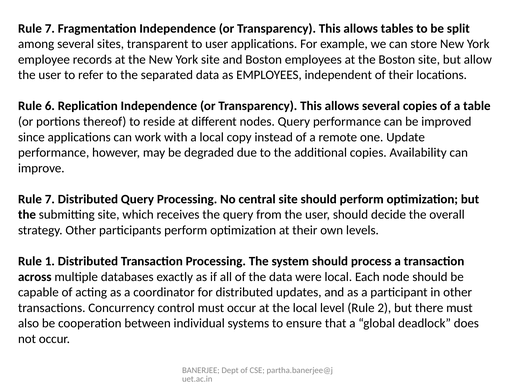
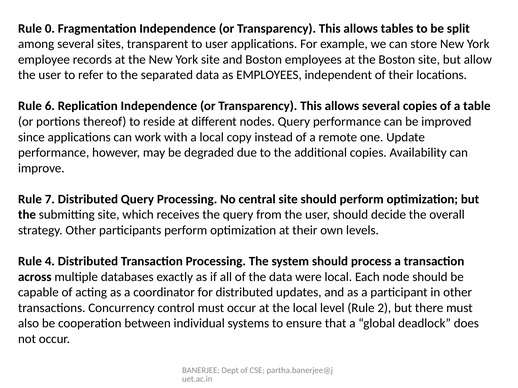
7: 7 -> 0 (50, 28)
1: 1 -> 4 (50, 262)
